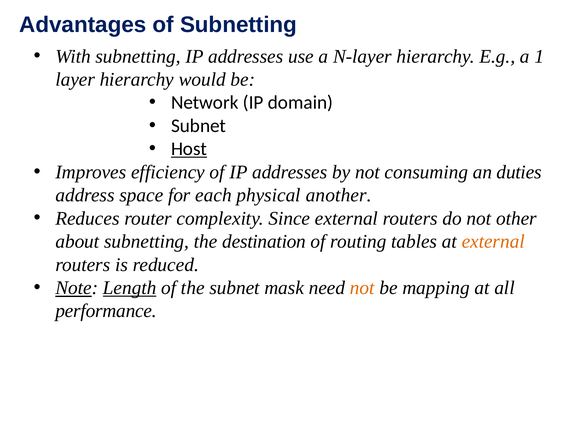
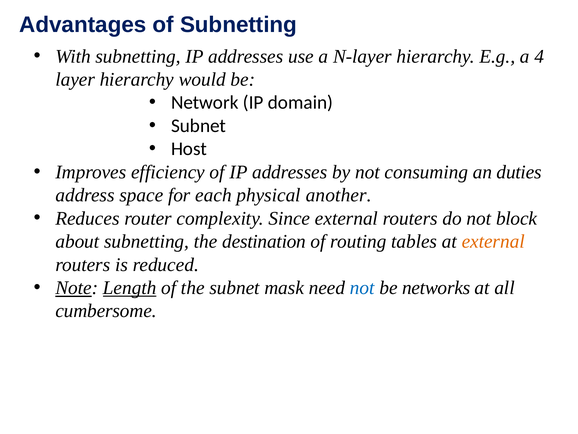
1: 1 -> 4 (539, 56)
Host underline: present -> none (189, 149)
other: other -> block (517, 218)
not colour: orange -> blue (362, 287)
mapping: mapping -> networks (436, 287)
performance: performance -> cumbersome (106, 311)
